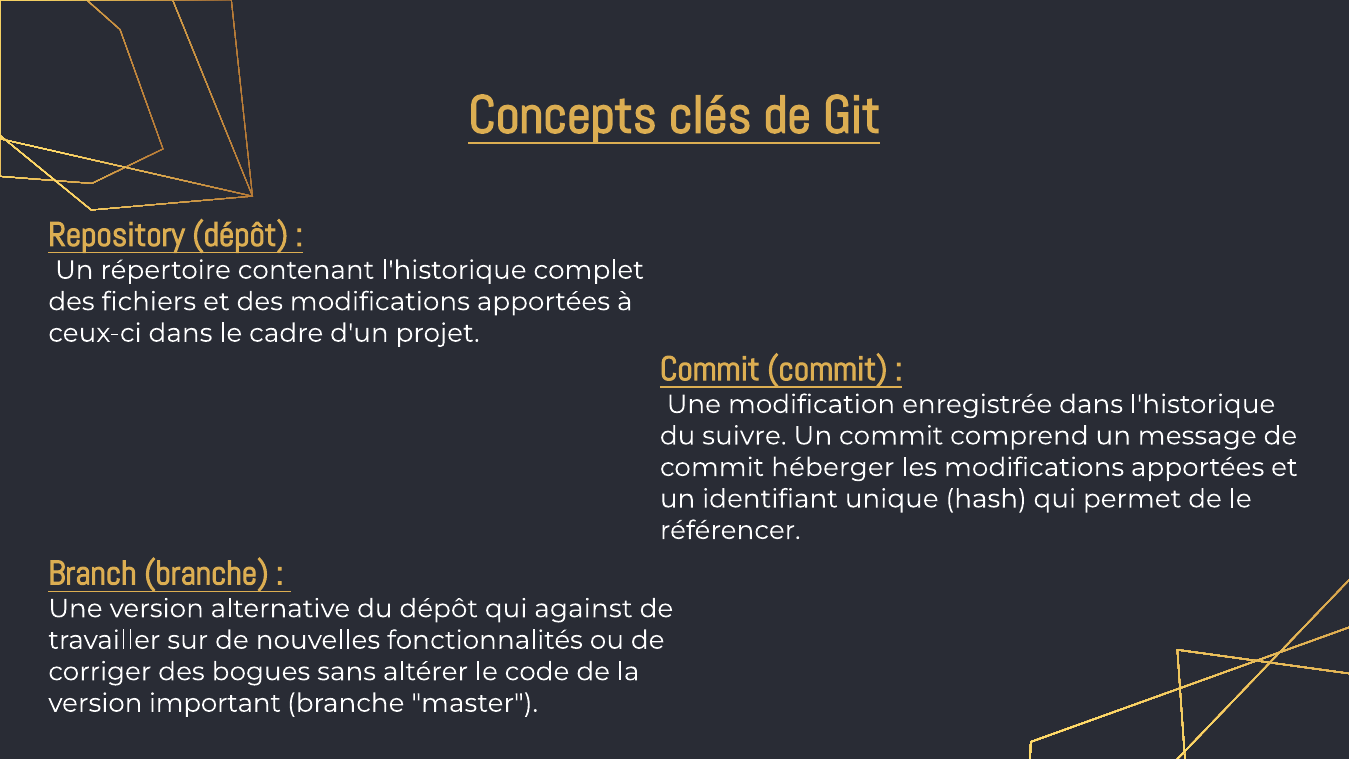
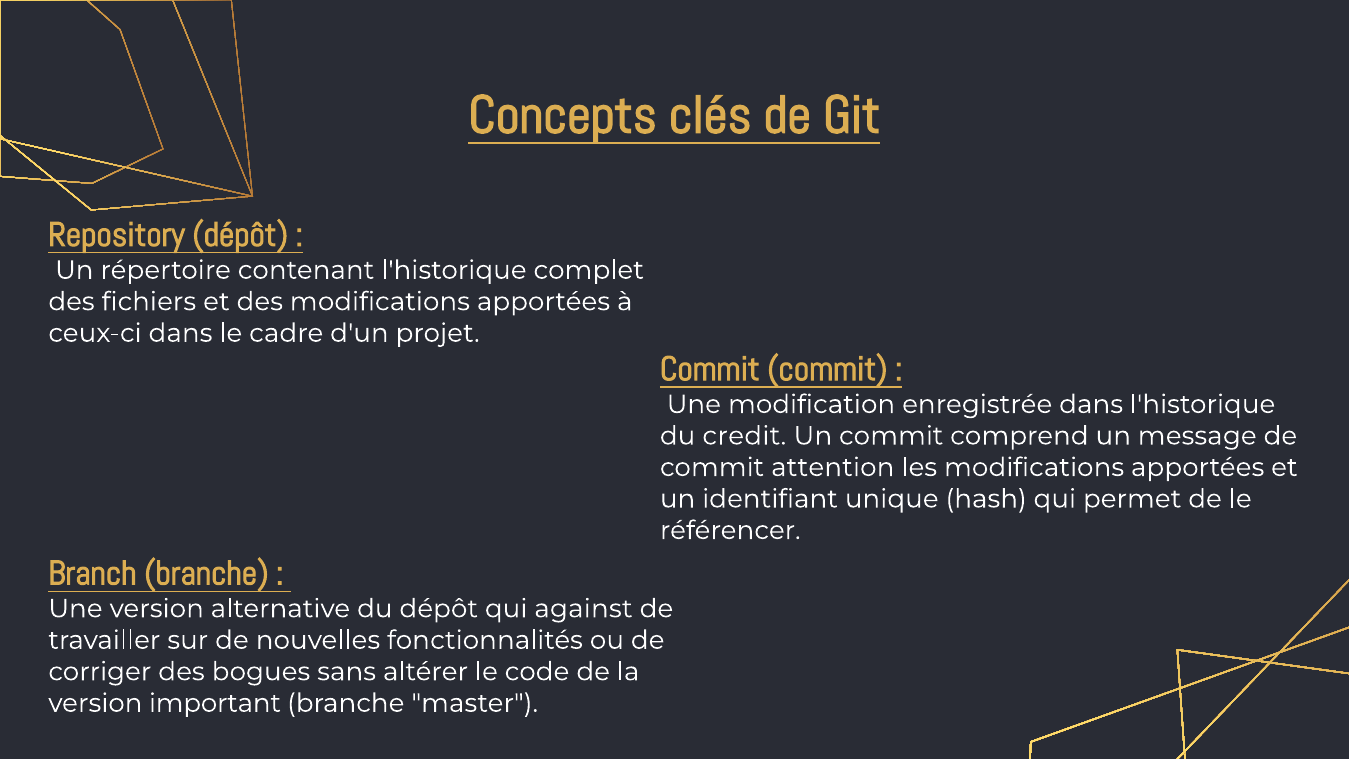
suivre: suivre -> credit (744, 436)
héberger: héberger -> attention (833, 467)
